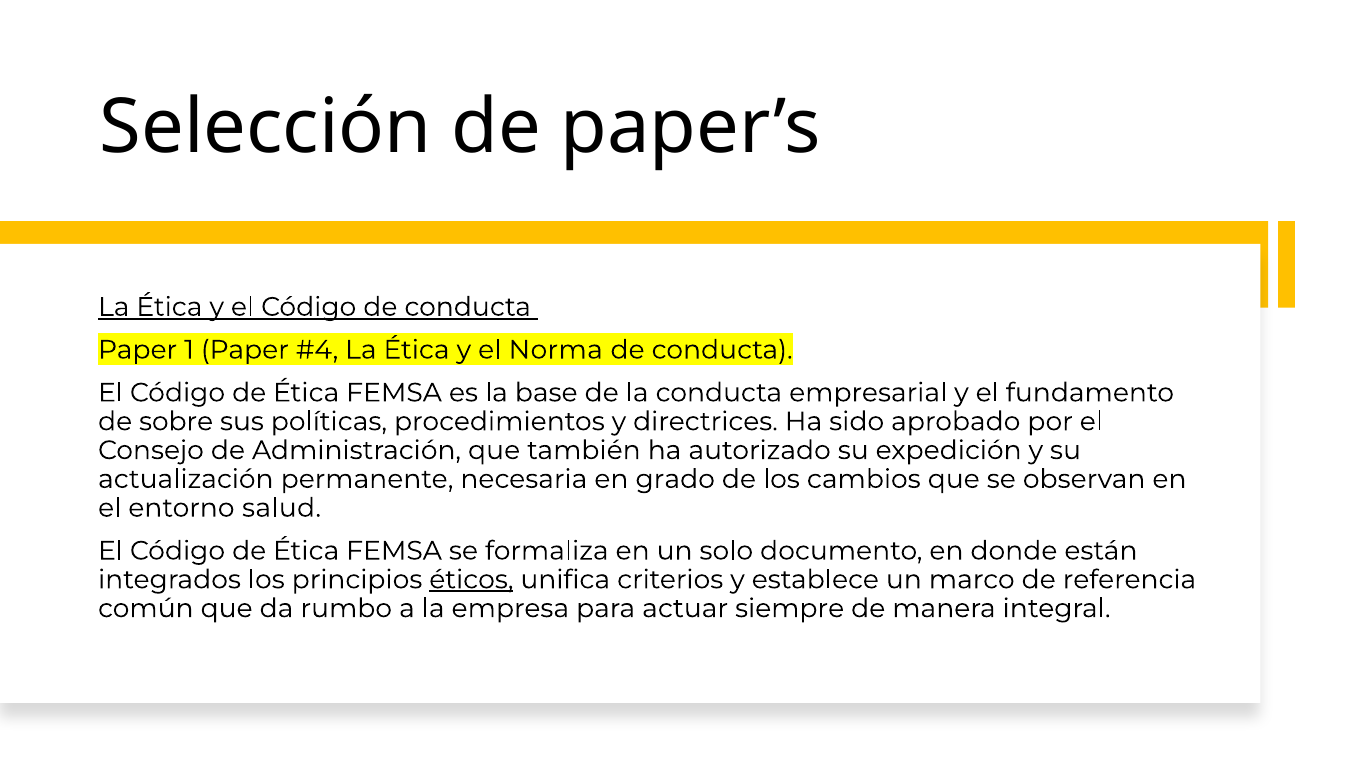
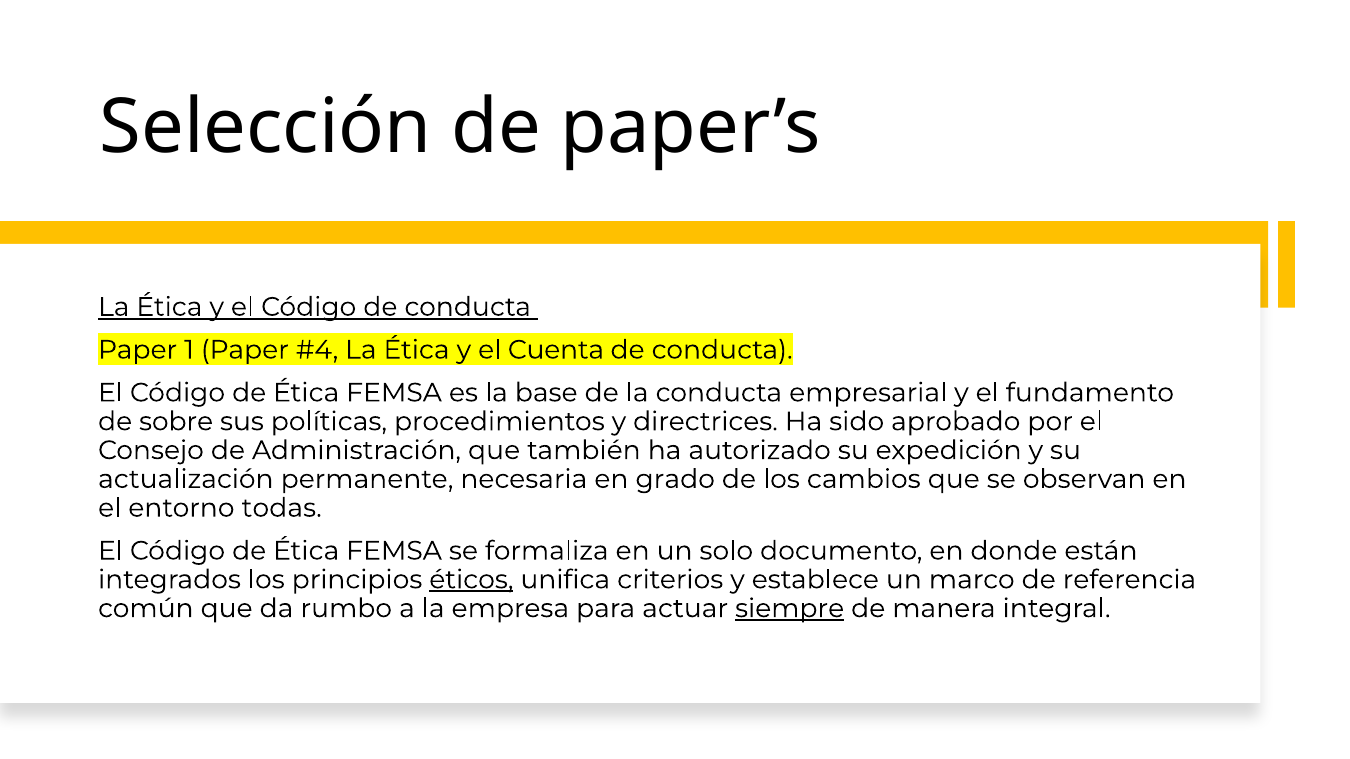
Norma: Norma -> Cuenta (556, 350)
salud: salud -> todas (282, 508)
siempre underline: none -> present (790, 609)
